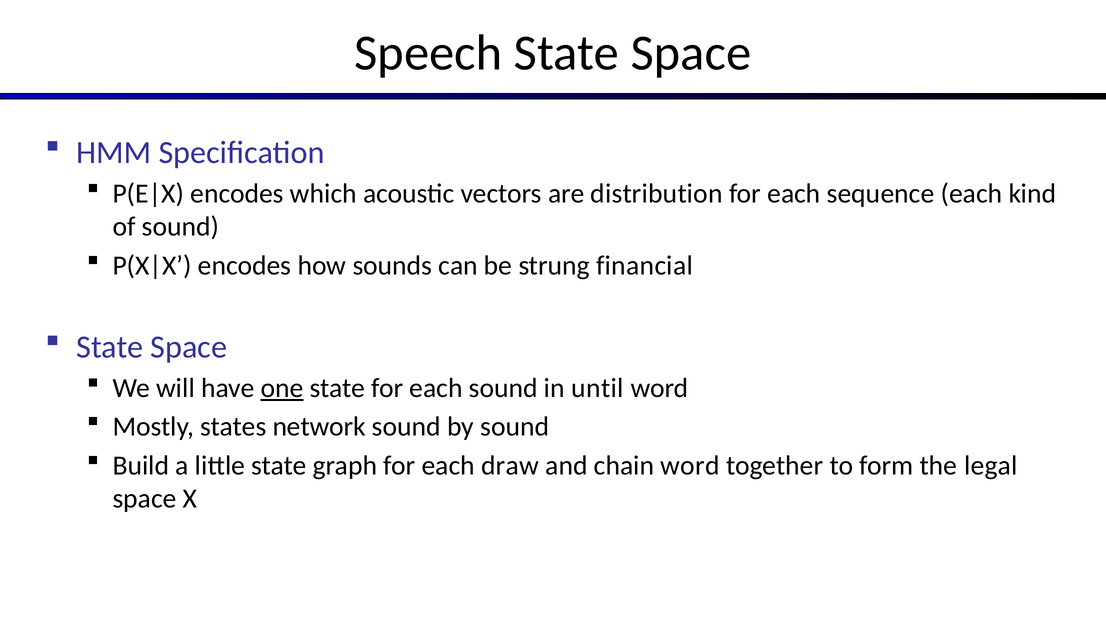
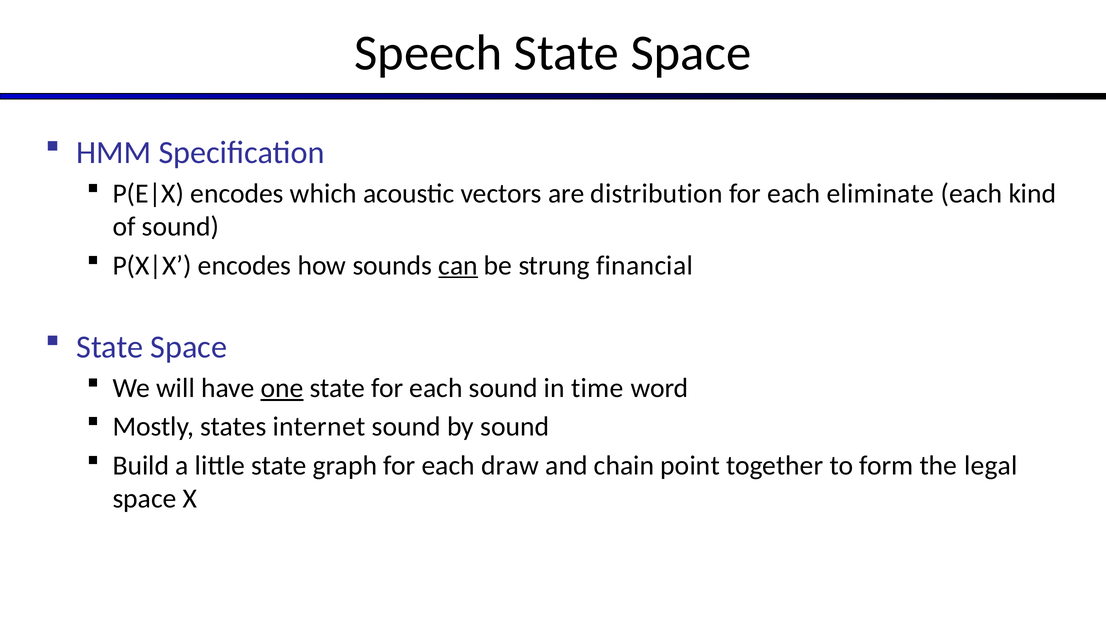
sequence: sequence -> eliminate (880, 194)
can underline: none -> present (458, 266)
until: until -> time (597, 388)
network: network -> internet (319, 427)
chain word: word -> point (690, 466)
